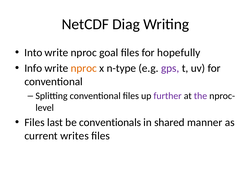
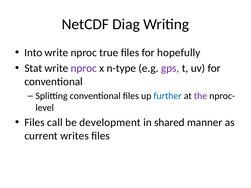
goal: goal -> true (109, 53)
Info: Info -> Stat (33, 68)
nproc colour: orange -> purple (84, 68)
further colour: purple -> blue (168, 96)
last: last -> call (55, 123)
conventionals: conventionals -> development (110, 123)
